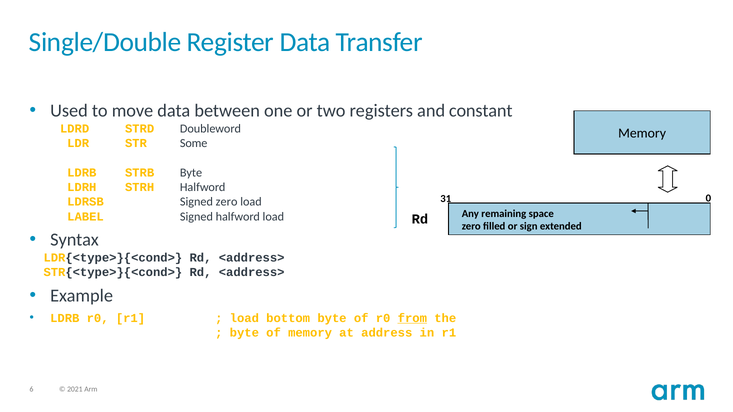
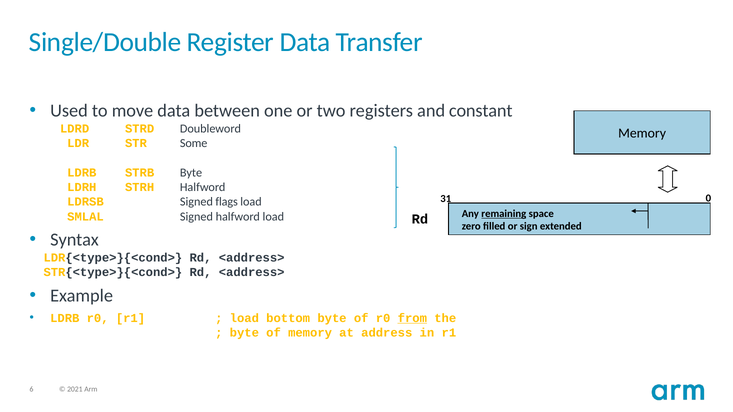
Signed zero: zero -> flags (227, 202)
remaining underline: none -> present (504, 214)
LABEL: LABEL -> SMLAL (86, 217)
